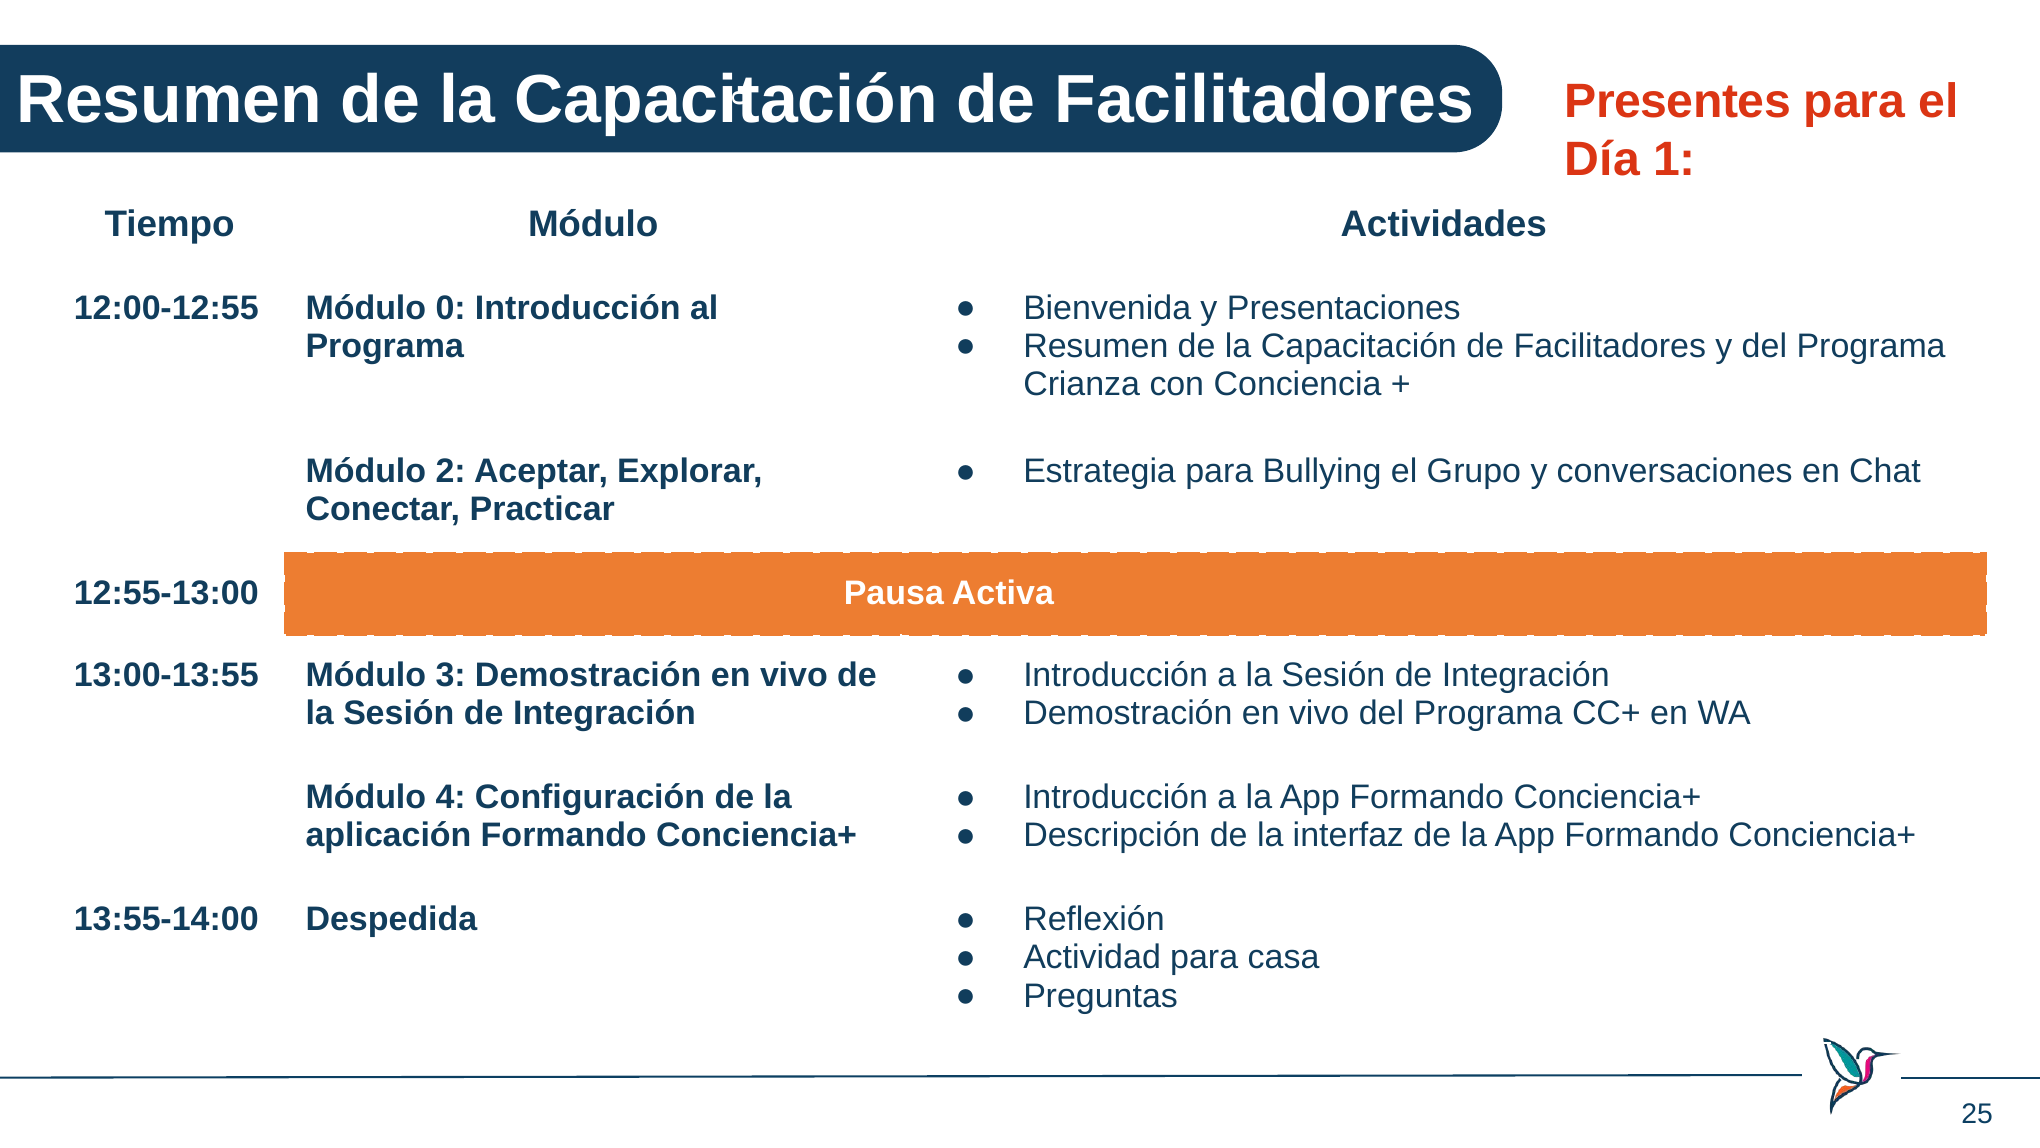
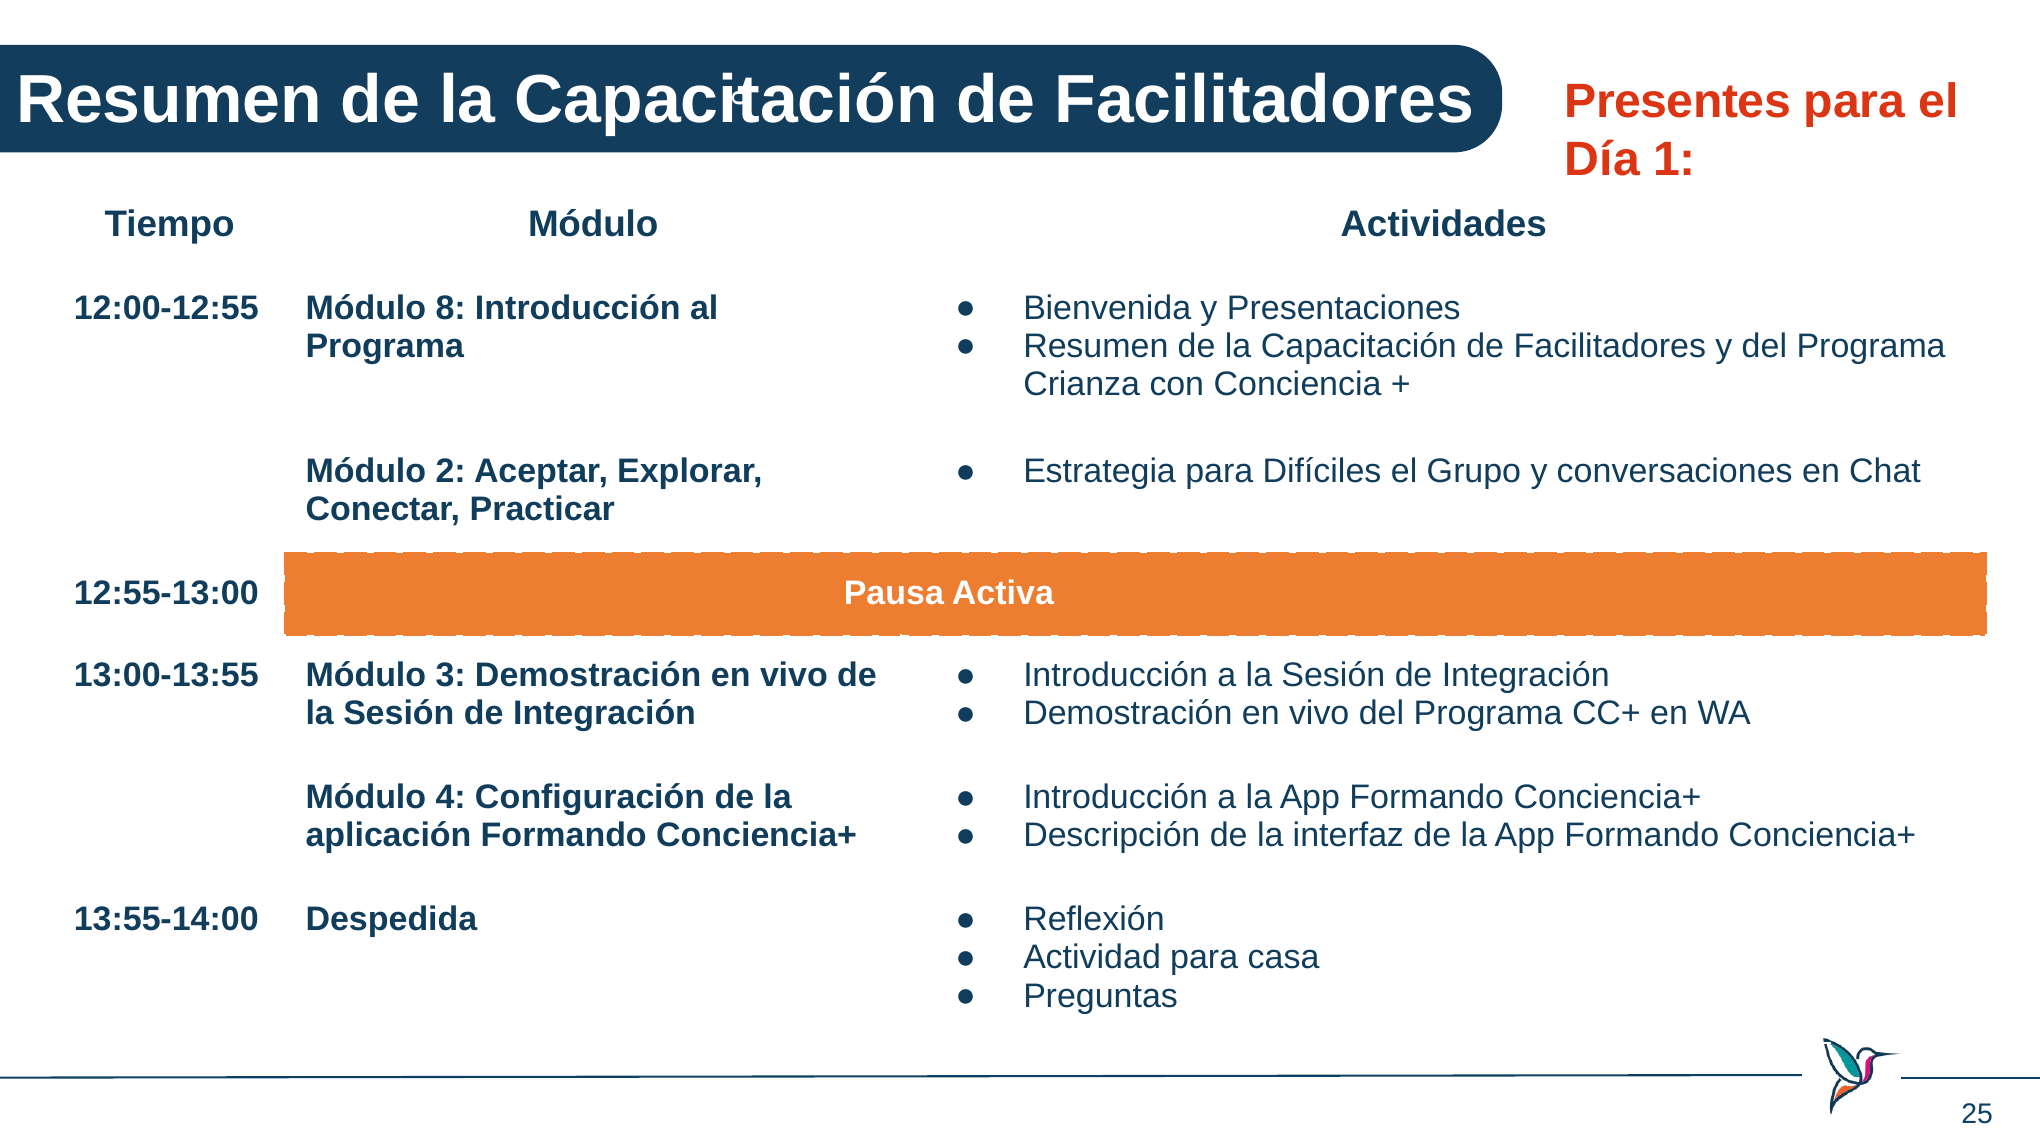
0: 0 -> 8 (451, 308)
Bullying: Bullying -> Difíciles (1322, 471)
